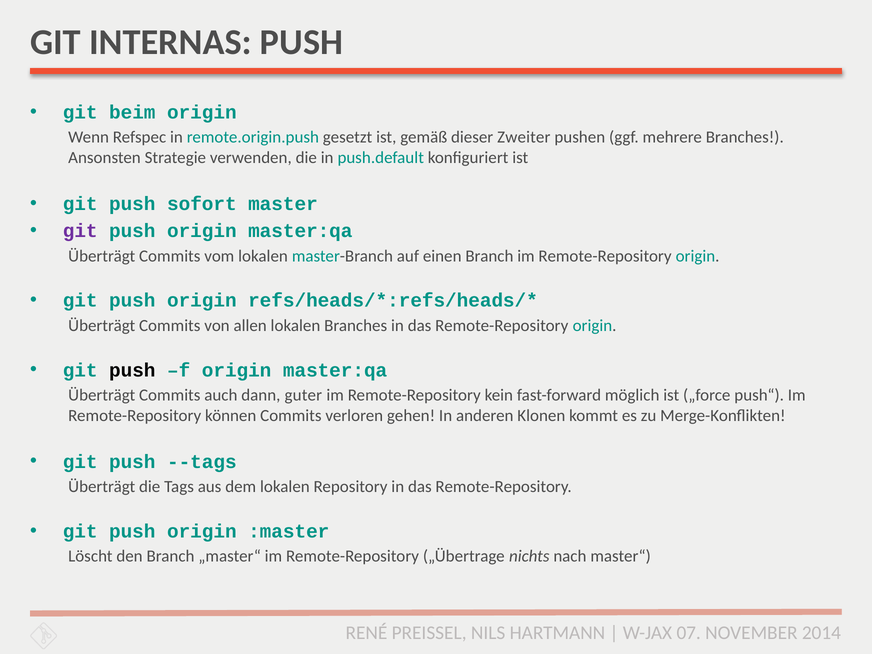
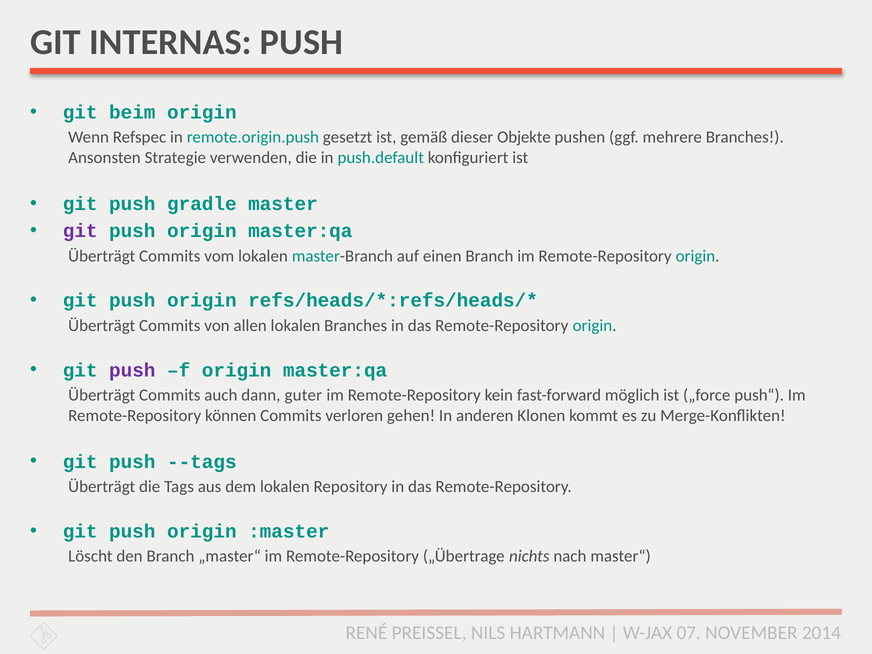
Zweiter: Zweiter -> Objekte (524, 137)
sofort: sofort -> gradle (202, 204)
push colour: black -> purple (132, 370)
